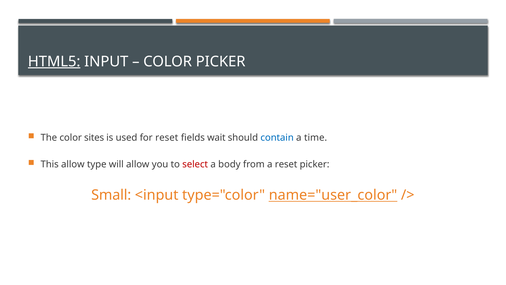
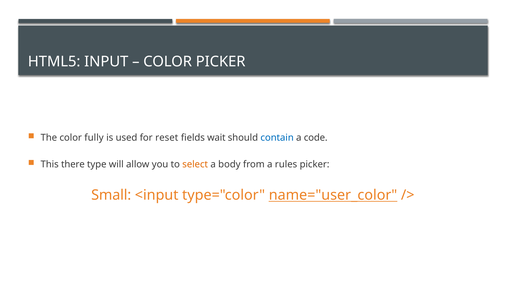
HTML5 underline: present -> none (54, 61)
sites: sites -> fully (94, 138)
time: time -> code (316, 138)
This allow: allow -> there (73, 164)
select colour: red -> orange (195, 164)
a reset: reset -> rules (286, 164)
